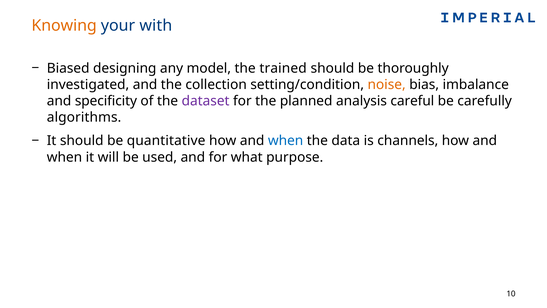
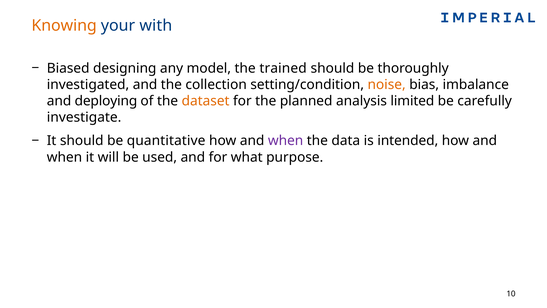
specificity: specificity -> deploying (106, 101)
dataset colour: purple -> orange (206, 101)
careful: careful -> limited (412, 101)
algorithms: algorithms -> investigate (84, 117)
when colour: blue -> purple (286, 141)
channels: channels -> intended (408, 141)
